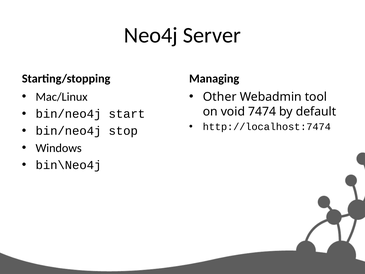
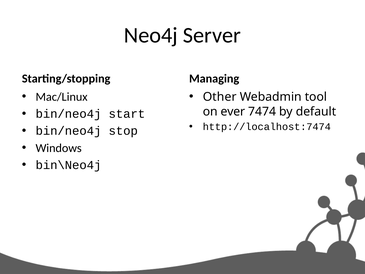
void: void -> ever (233, 111)
